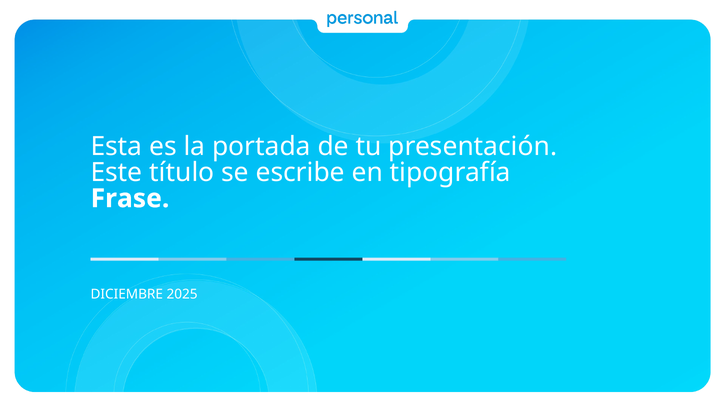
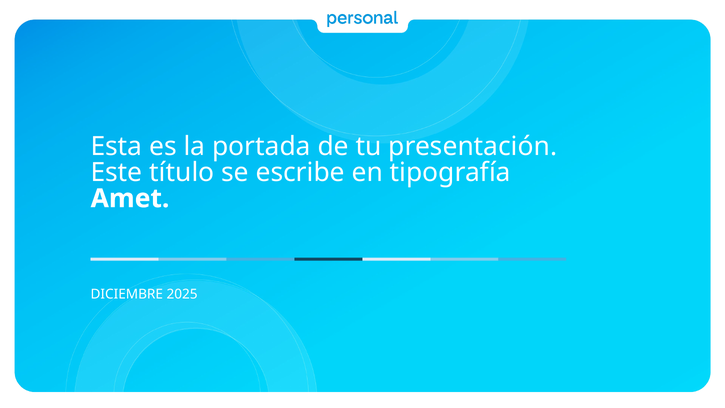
Frase: Frase -> Amet (130, 198)
